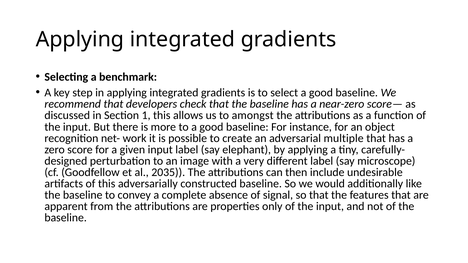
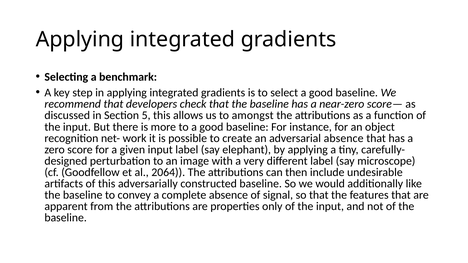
1: 1 -> 5 (146, 116)
adversarial multiple: multiple -> absence (344, 138)
2035: 2035 -> 2064 (168, 172)
